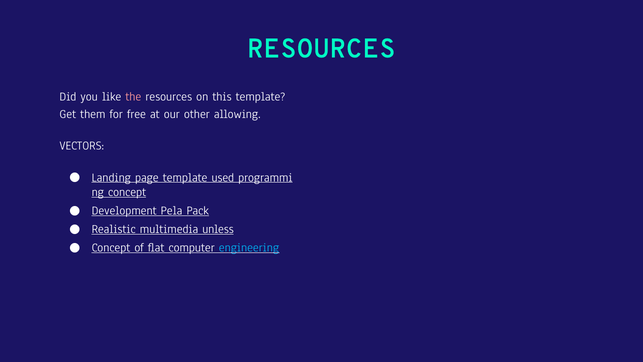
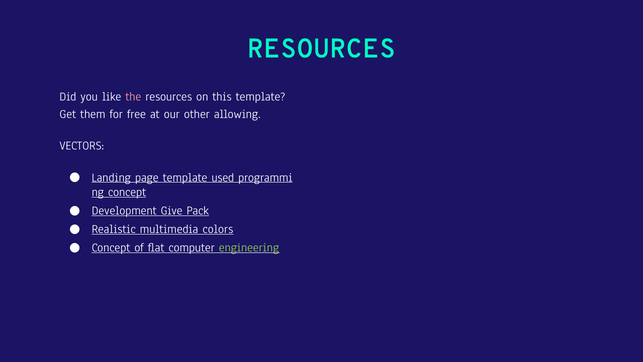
Pela: Pela -> Give (172, 211)
unless: unless -> colors (218, 229)
engineering colour: light blue -> light green (249, 248)
